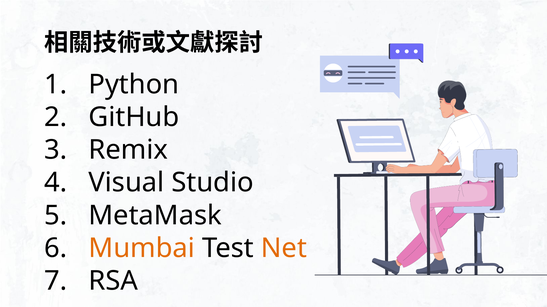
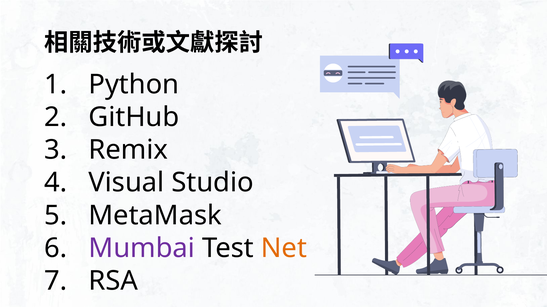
Mumbai colour: orange -> purple (142, 249)
